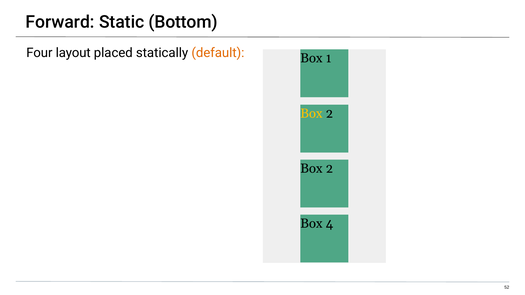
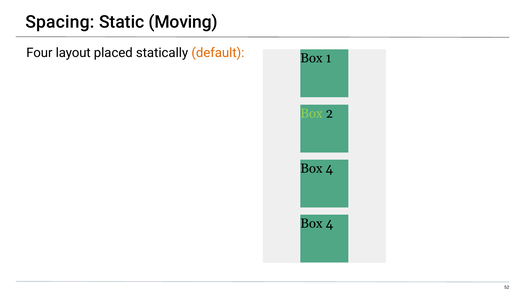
Forward: Forward -> Spacing (60, 22)
Bottom: Bottom -> Moving (183, 22)
Box colour: yellow -> light green (311, 114)
2: 2 -> 4 (329, 169)
